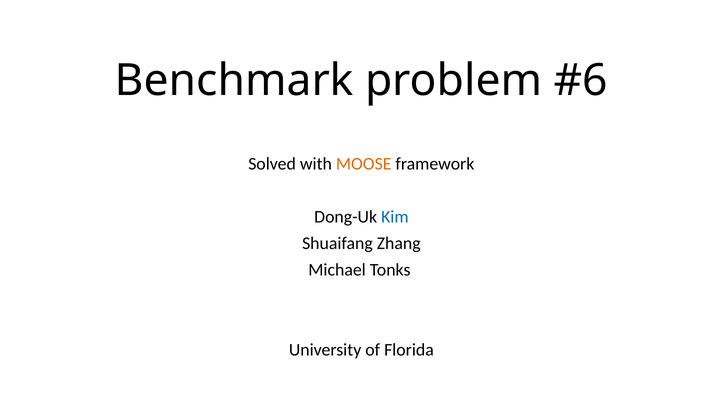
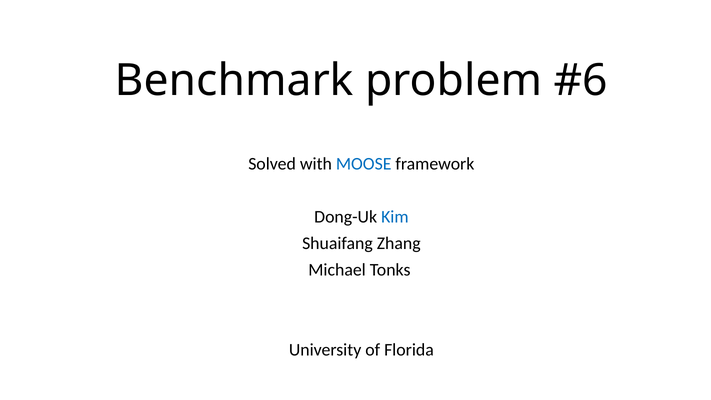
MOOSE colour: orange -> blue (364, 164)
